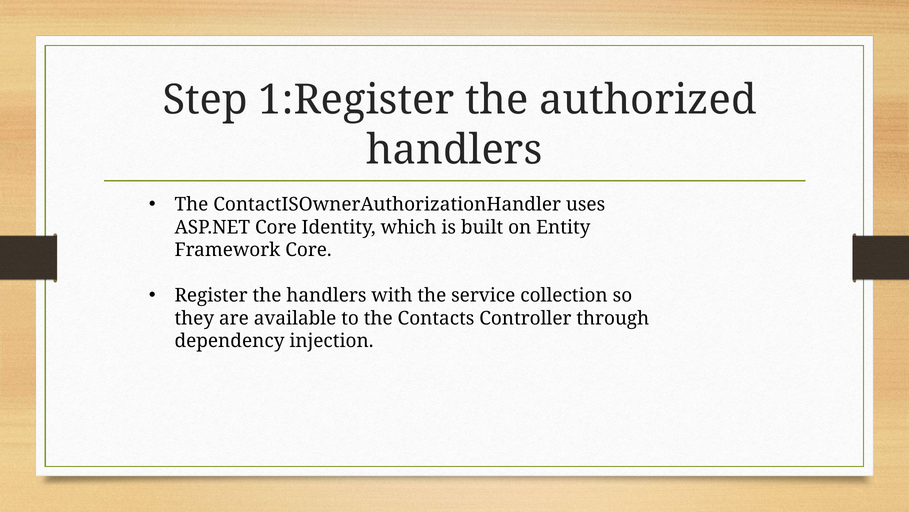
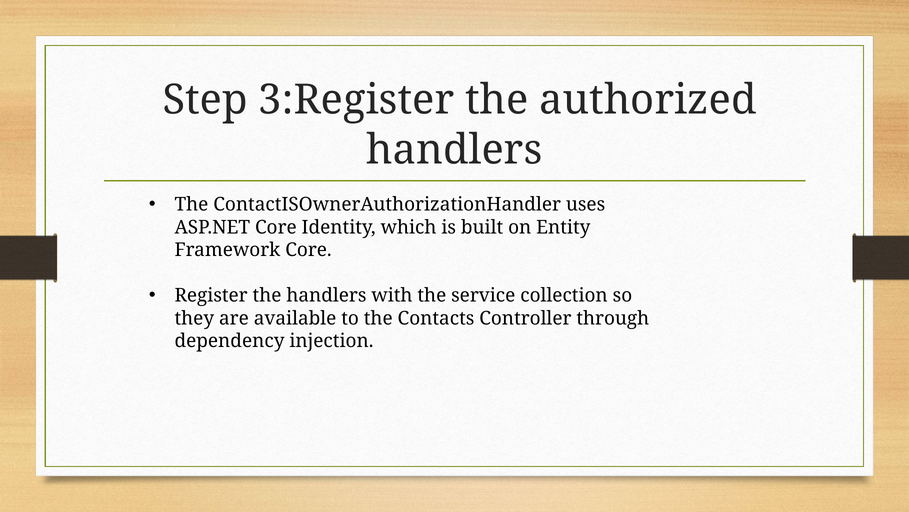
1:Register: 1:Register -> 3:Register (356, 100)
